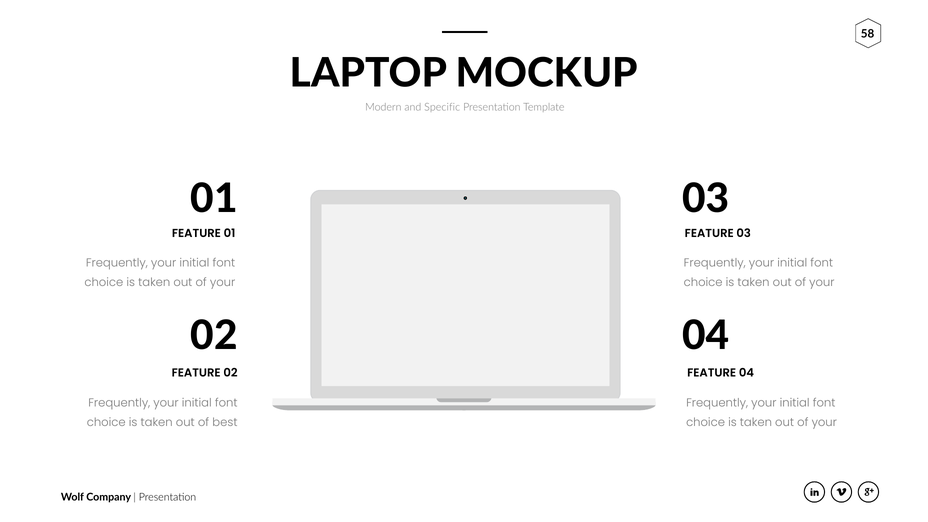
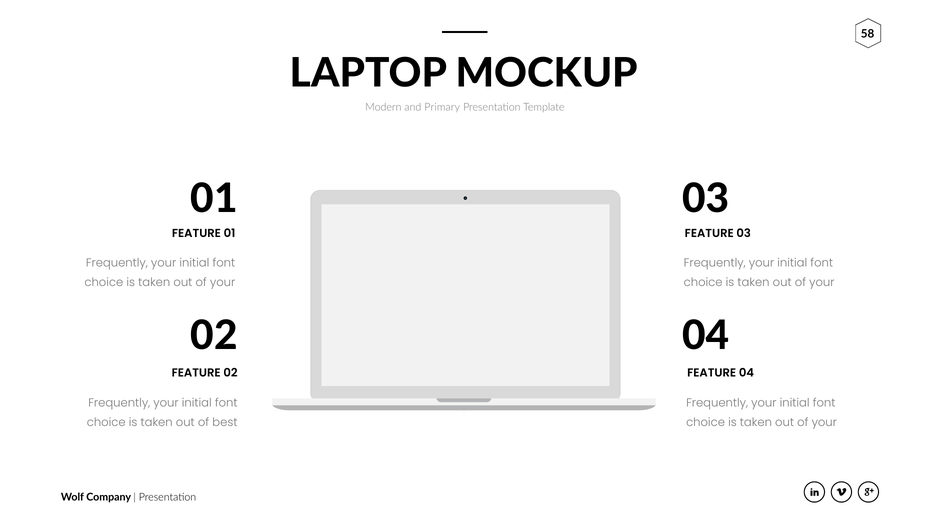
Specific: Specific -> Primary (442, 107)
